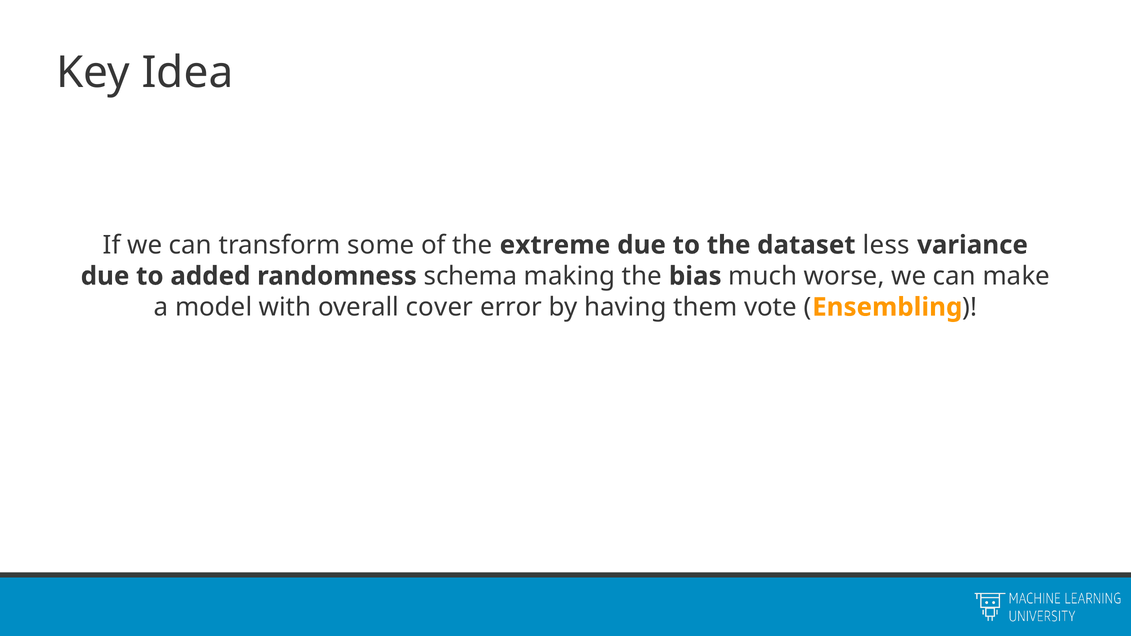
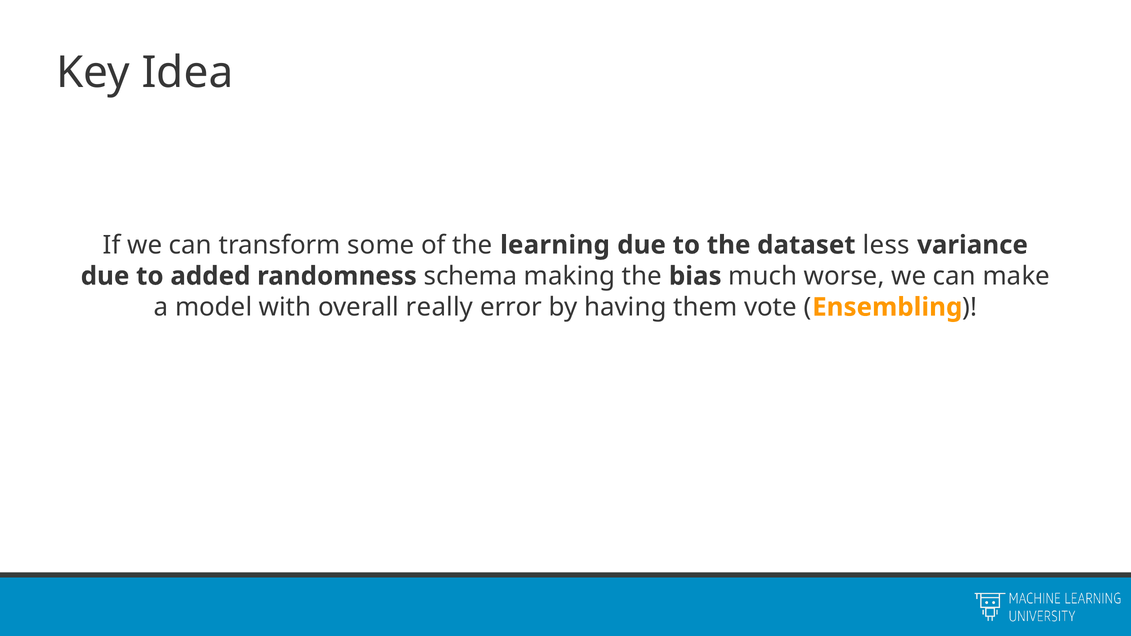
extreme: extreme -> learning (555, 245)
cover: cover -> really (440, 307)
